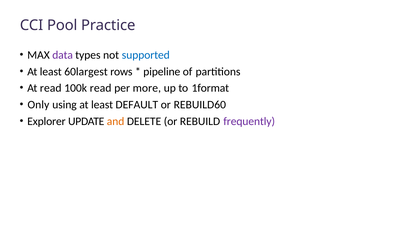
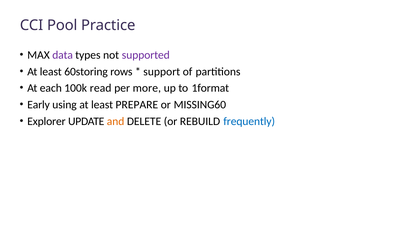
supported colour: blue -> purple (146, 55)
60largest: 60largest -> 60storing (86, 72)
pipeline: pipeline -> support (162, 72)
At read: read -> each (51, 88)
Only: Only -> Early (39, 105)
DEFAULT: DEFAULT -> PREPARE (137, 105)
REBUILD60: REBUILD60 -> MISSING60 (200, 105)
frequently colour: purple -> blue (249, 122)
